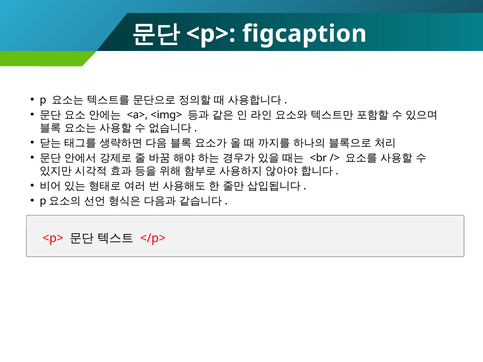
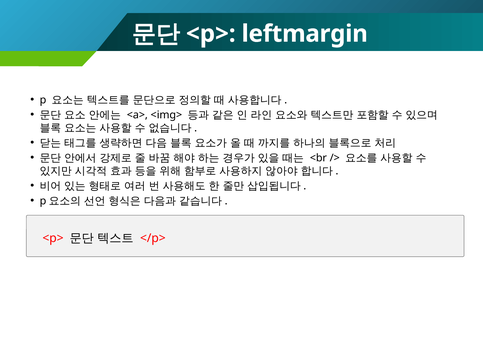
figcaption: figcaption -> leftmargin (305, 34)
